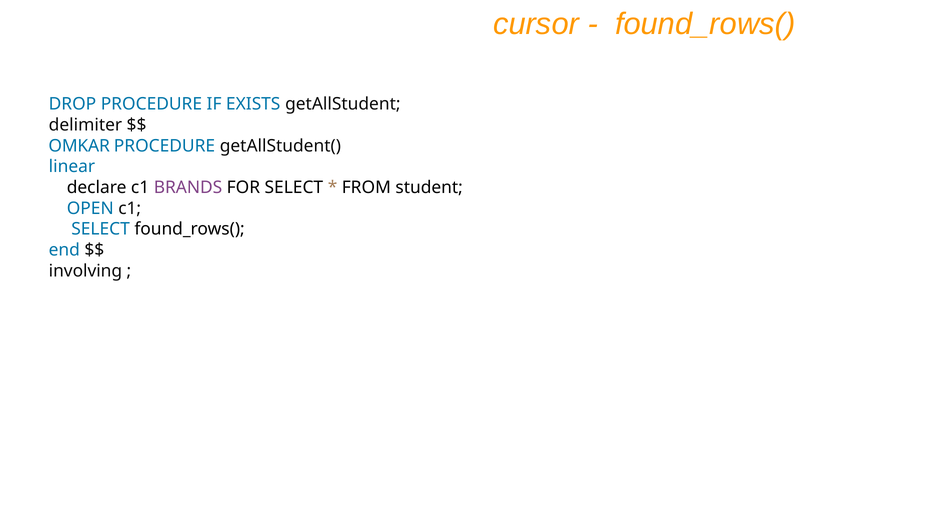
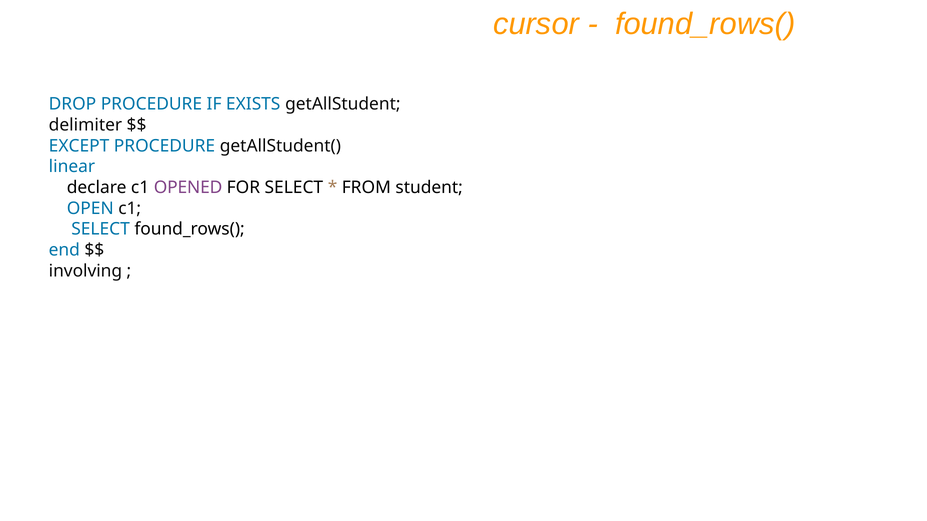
OMKAR: OMKAR -> EXCEPT (79, 146)
BRANDS: BRANDS -> OPENED (188, 188)
